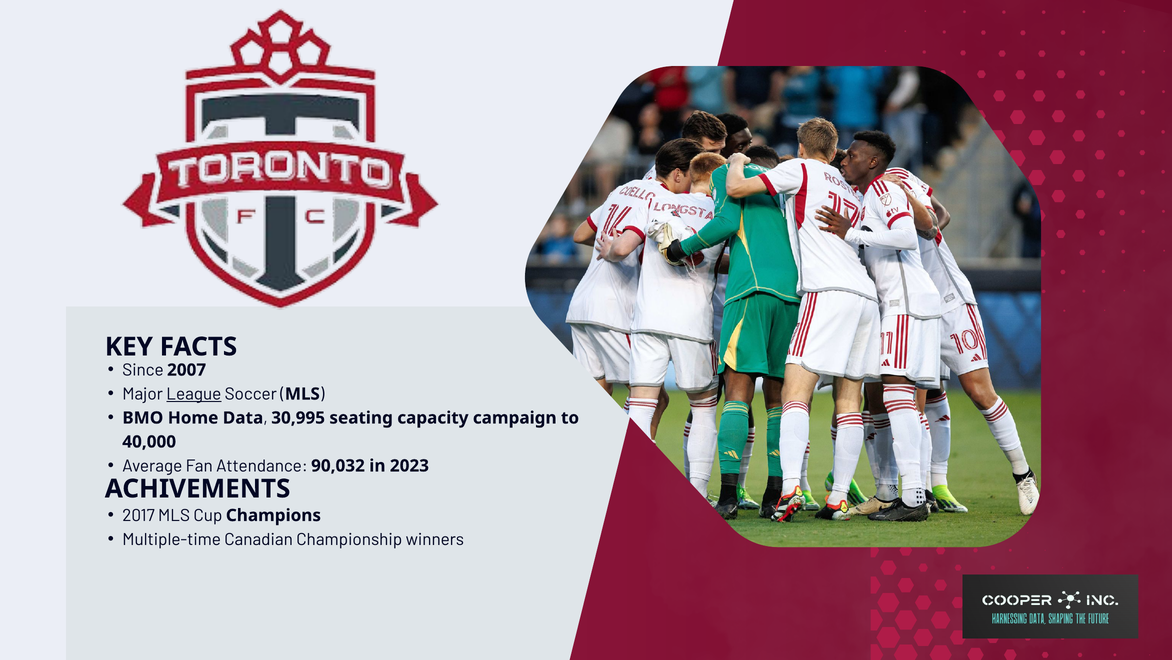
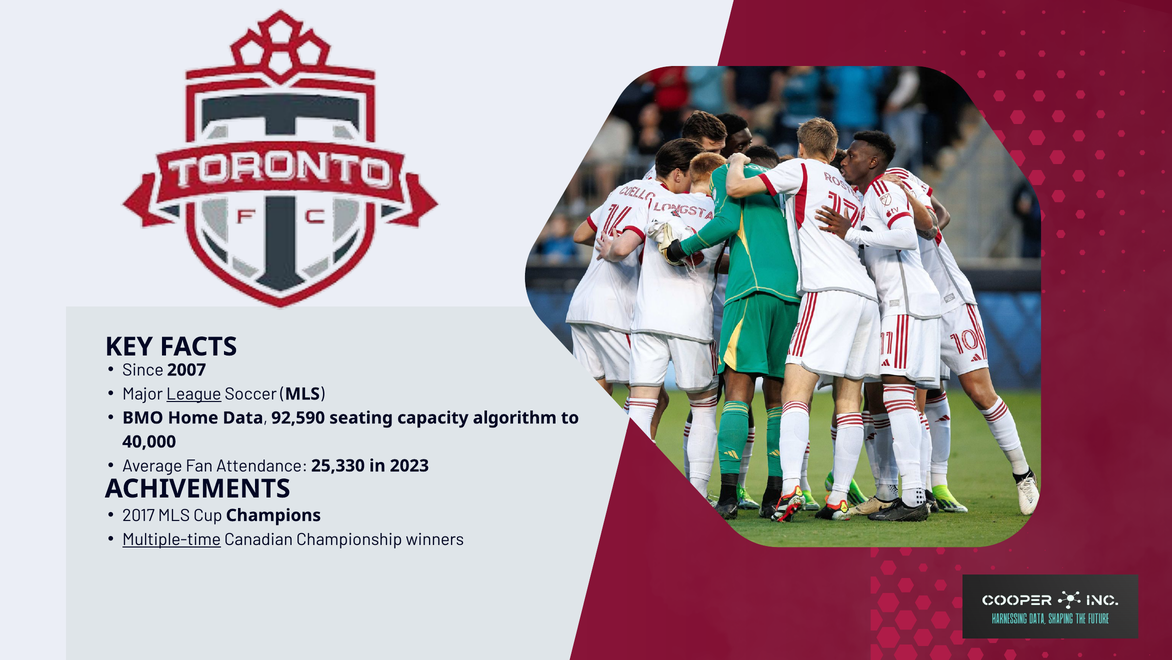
30,995: 30,995 -> 92,590 (298, 417)
campaign: campaign -> algorithm (515, 417)
90,032: 90,032 -> 25,330 (338, 465)
Multiple-time underline: none -> present (172, 539)
